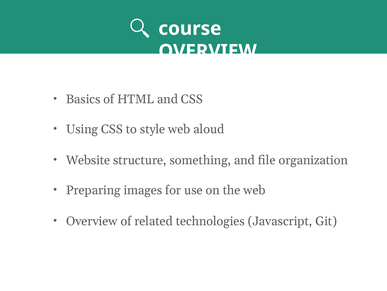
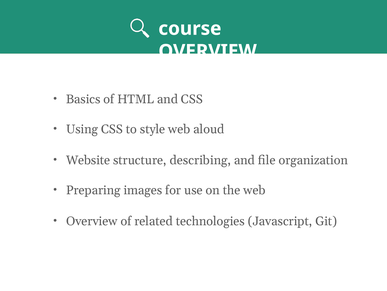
something: something -> describing (200, 160)
